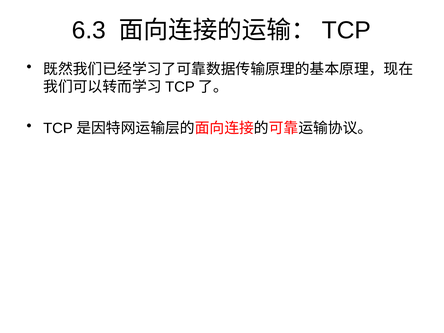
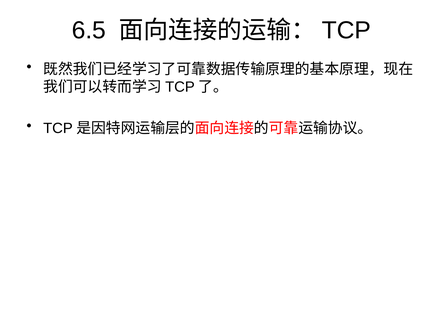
6.3: 6.3 -> 6.5 (89, 30)
